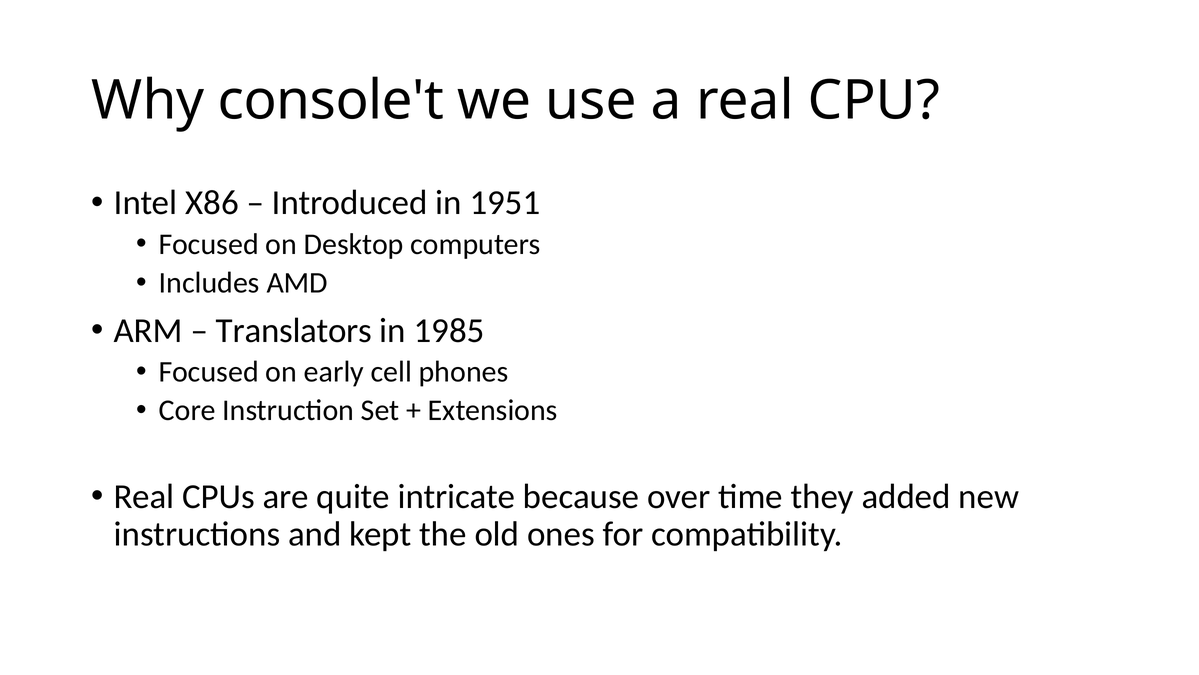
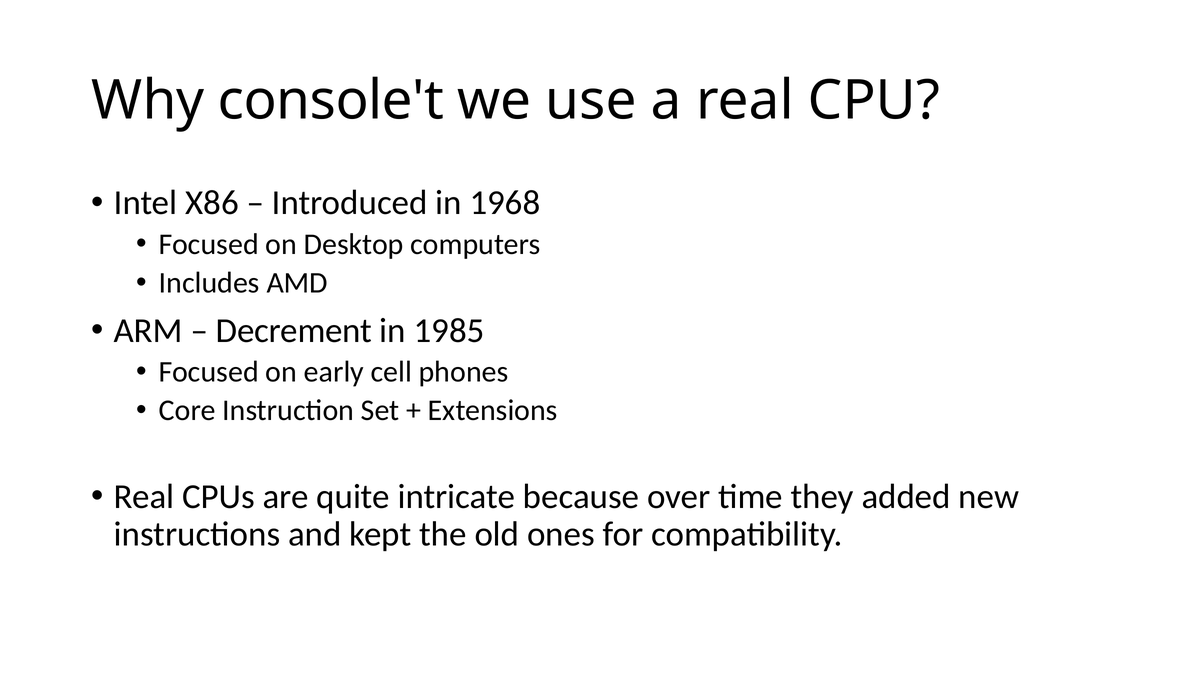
1951: 1951 -> 1968 (505, 203)
Translators: Translators -> Decrement (294, 330)
